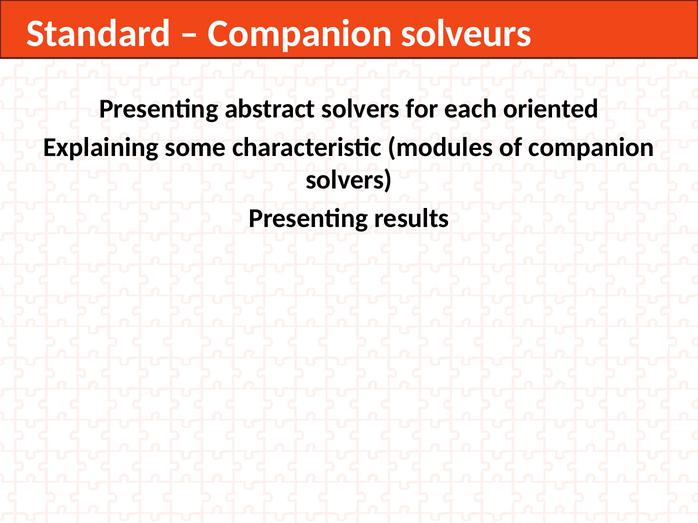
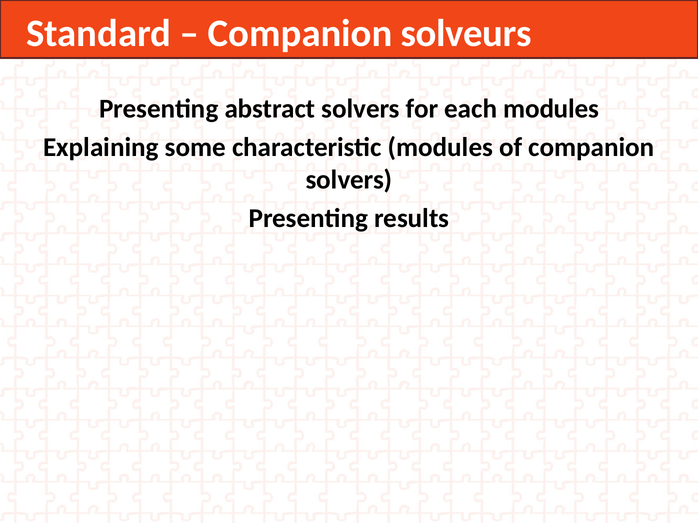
each oriented: oriented -> modules (551, 109)
